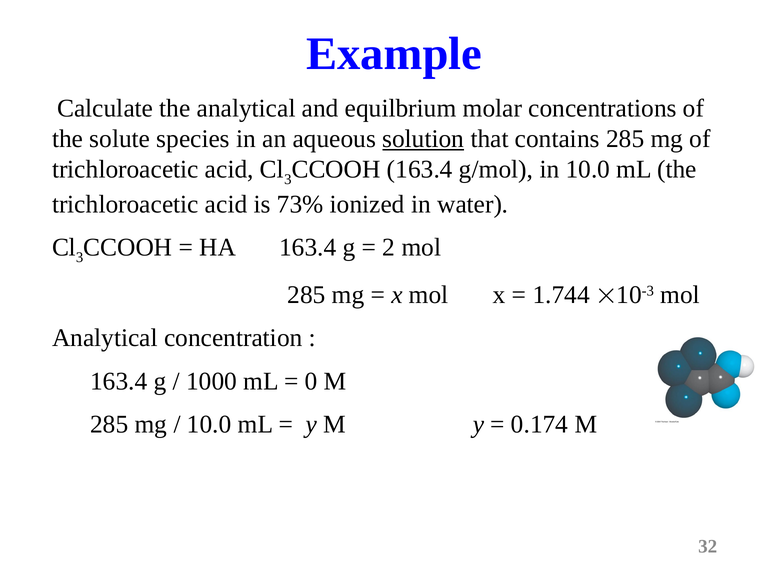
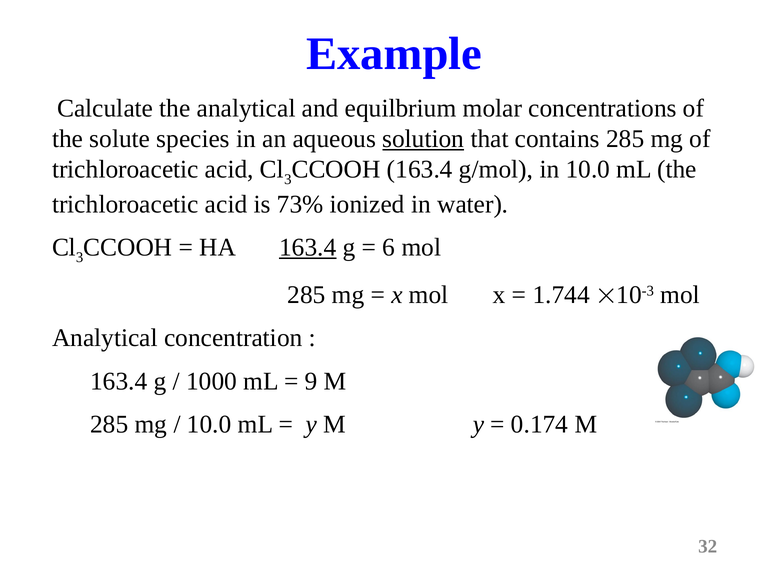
163.4 underline: none -> present (308, 247)
2: 2 -> 6 (389, 247)
0: 0 -> 9 (311, 381)
